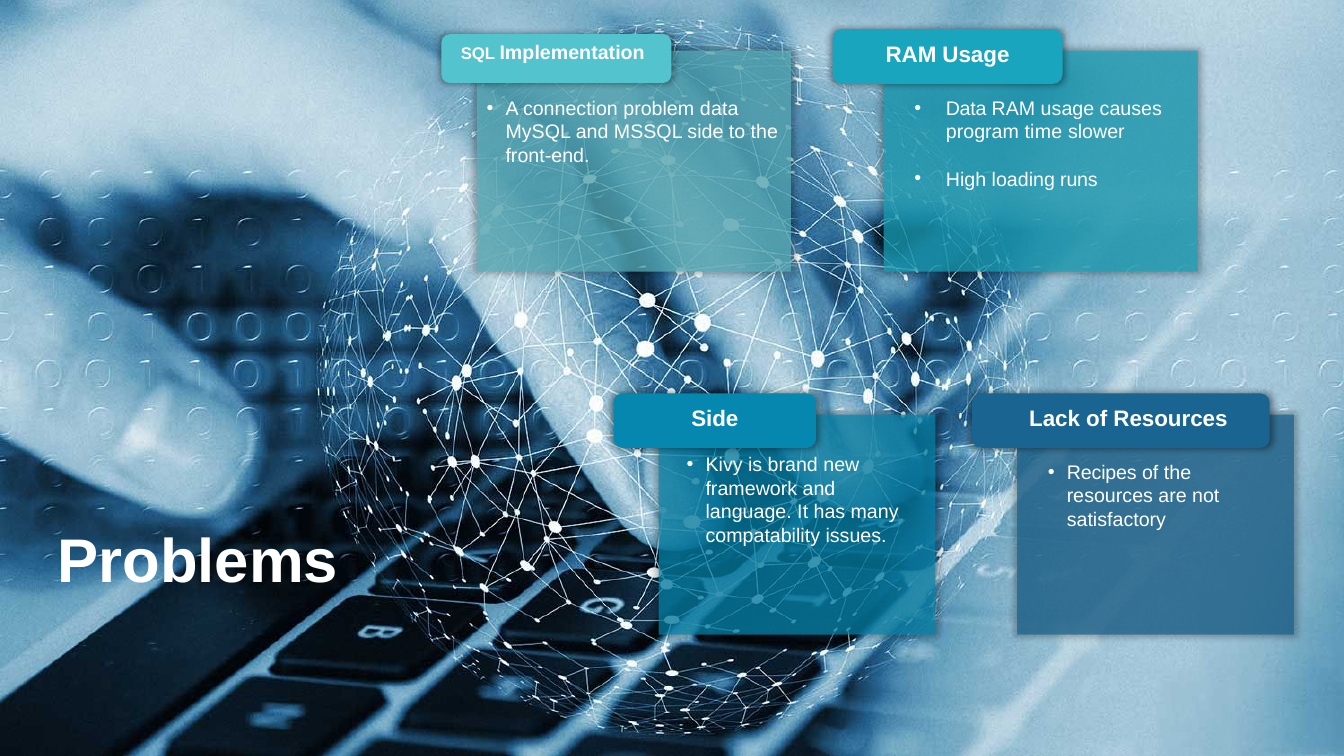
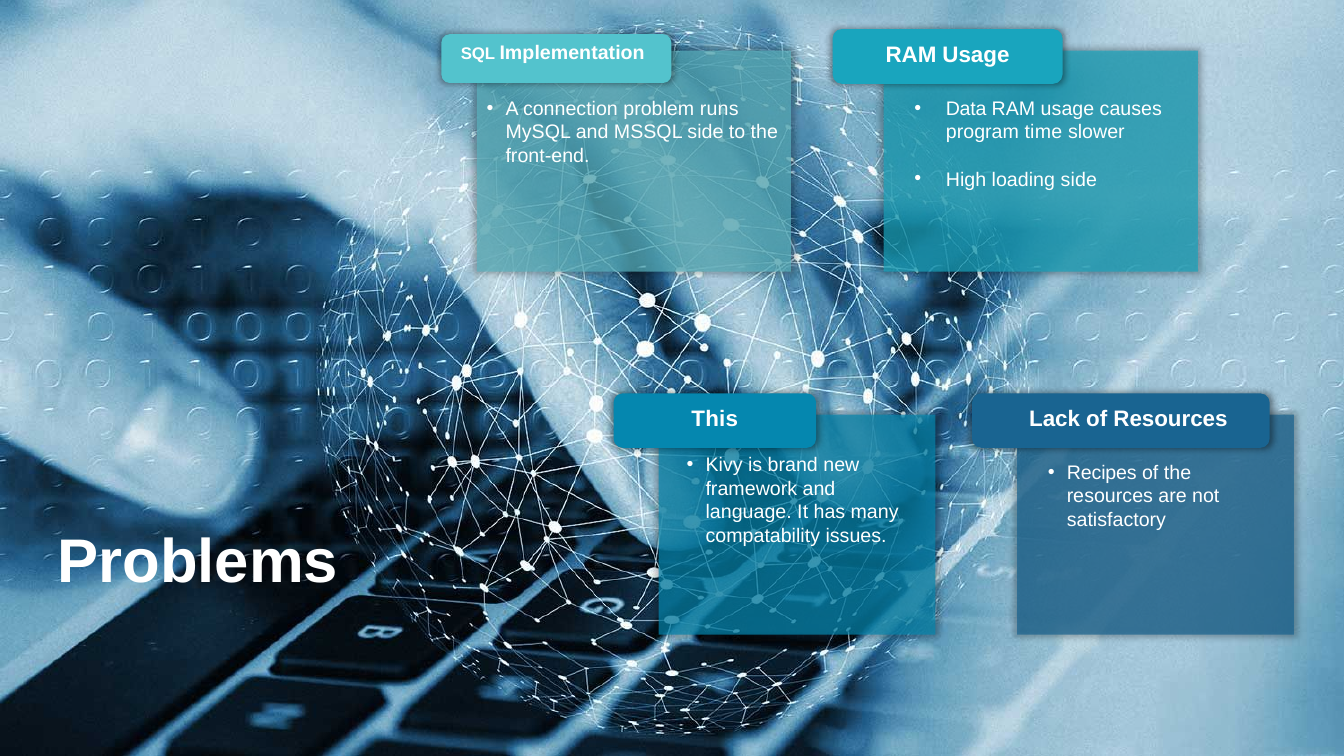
problem data: data -> runs (719, 109)
loading runs: runs -> side (1079, 180)
Side: Side -> This (715, 419)
